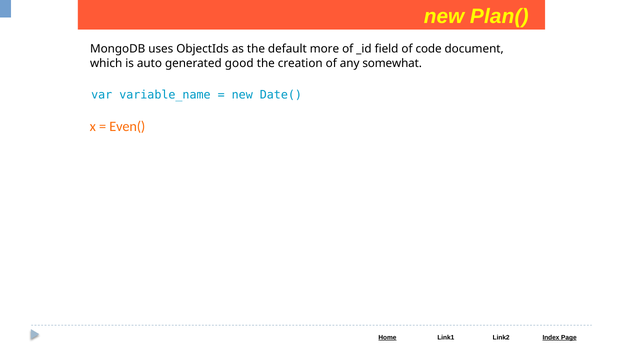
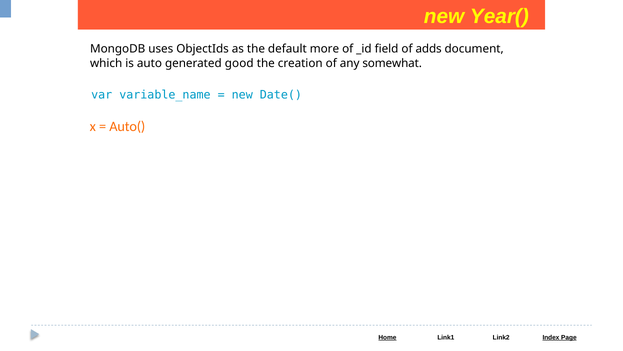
Plan(: Plan( -> Year( (499, 16)
code: code -> adds (429, 49)
Even(: Even( -> Auto( (127, 126)
